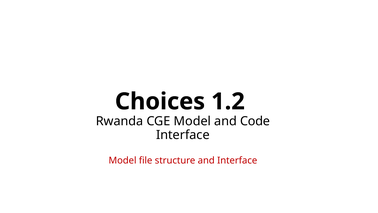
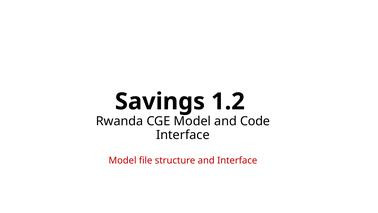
Choices: Choices -> Savings (160, 101)
